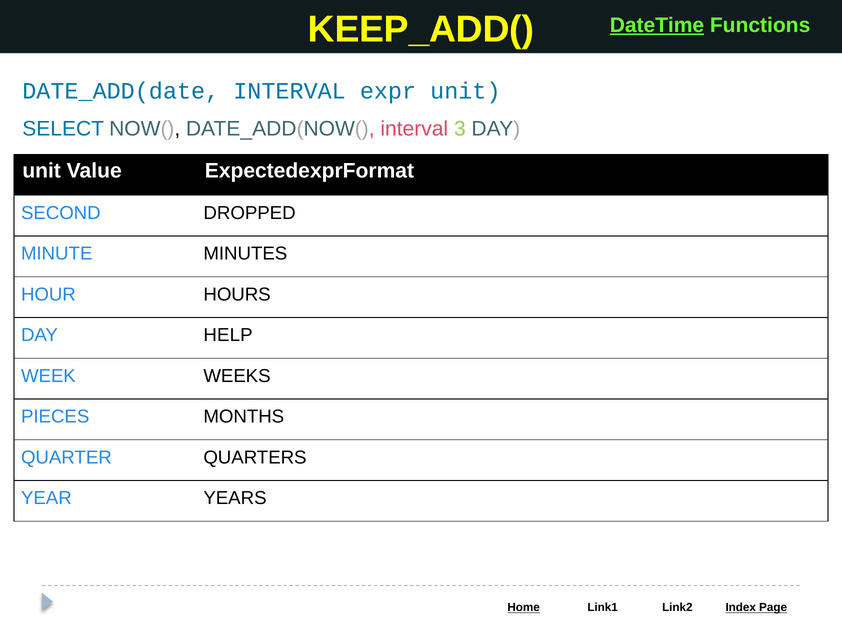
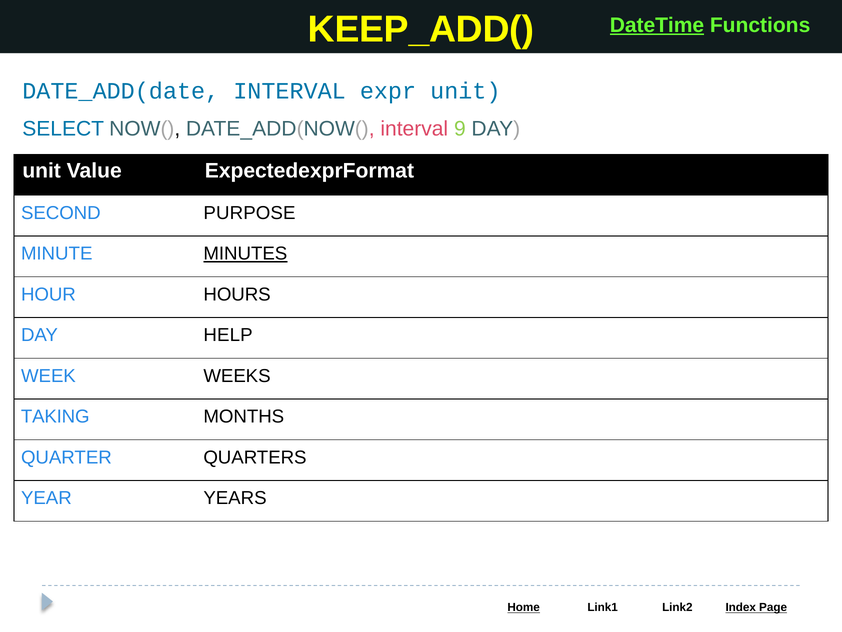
3: 3 -> 9 (460, 129)
DROPPED: DROPPED -> PURPOSE (249, 213)
MINUTES underline: none -> present (245, 253)
PIECES: PIECES -> TAKING (55, 416)
